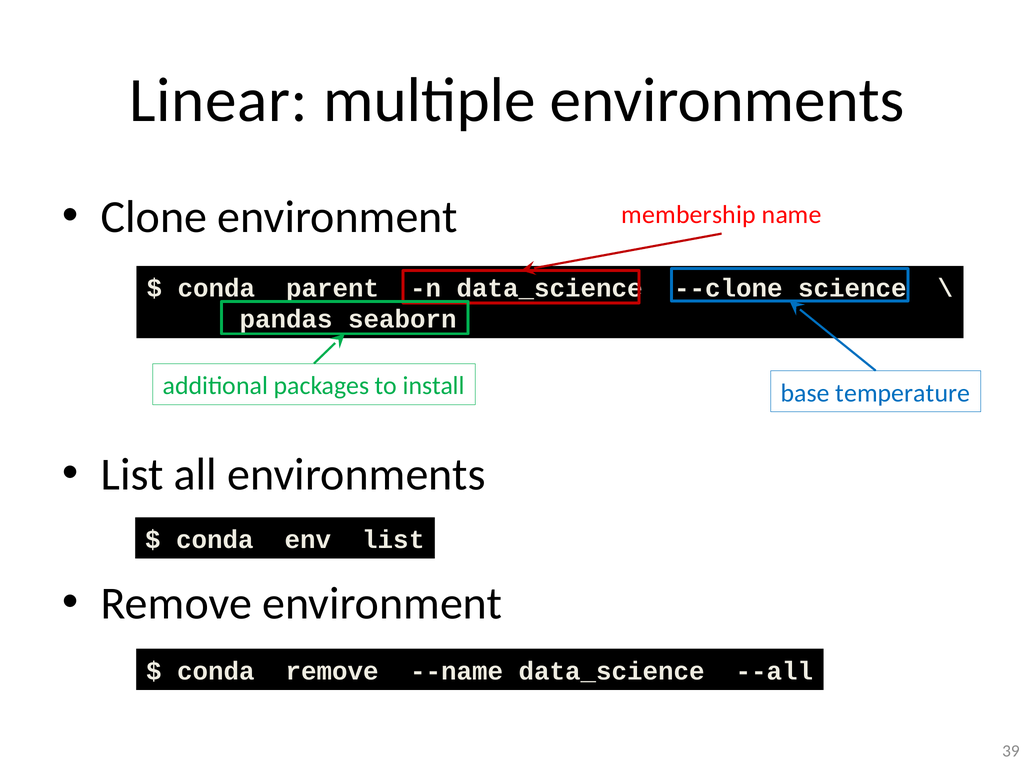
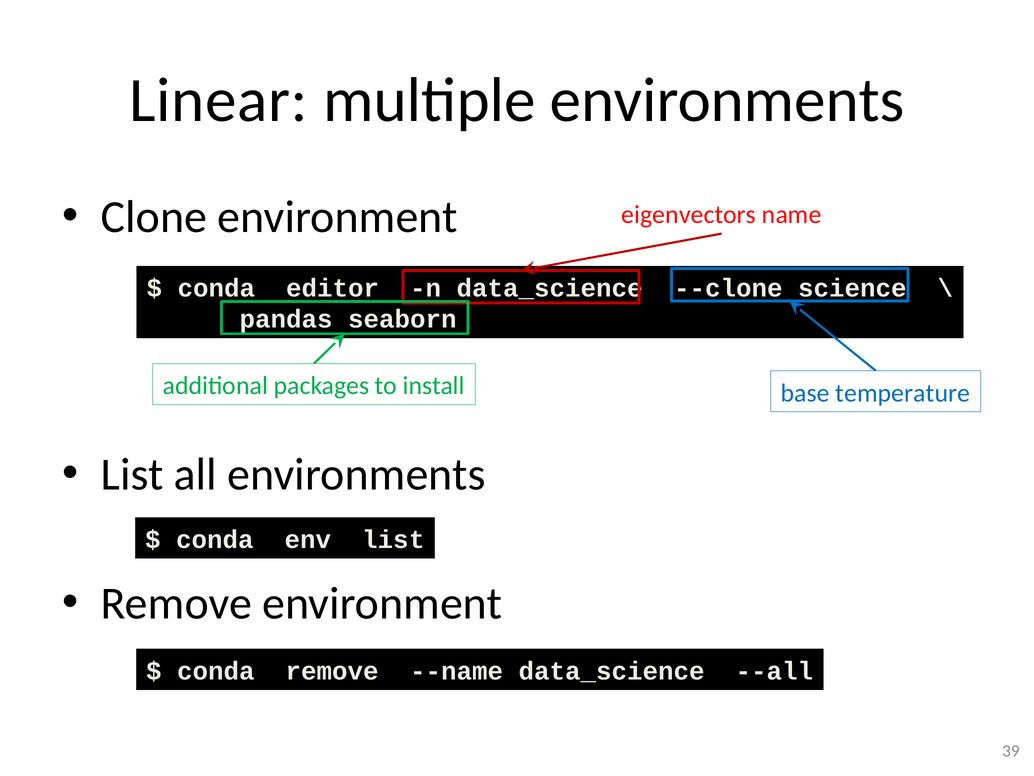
membership: membership -> eigenvectors (689, 215)
parent: parent -> editor (333, 288)
